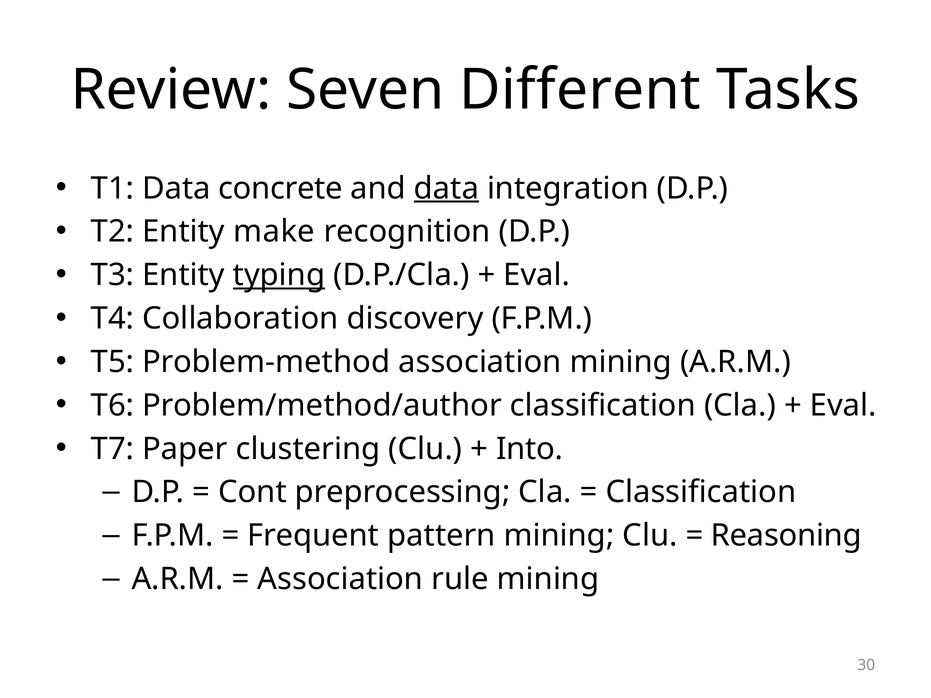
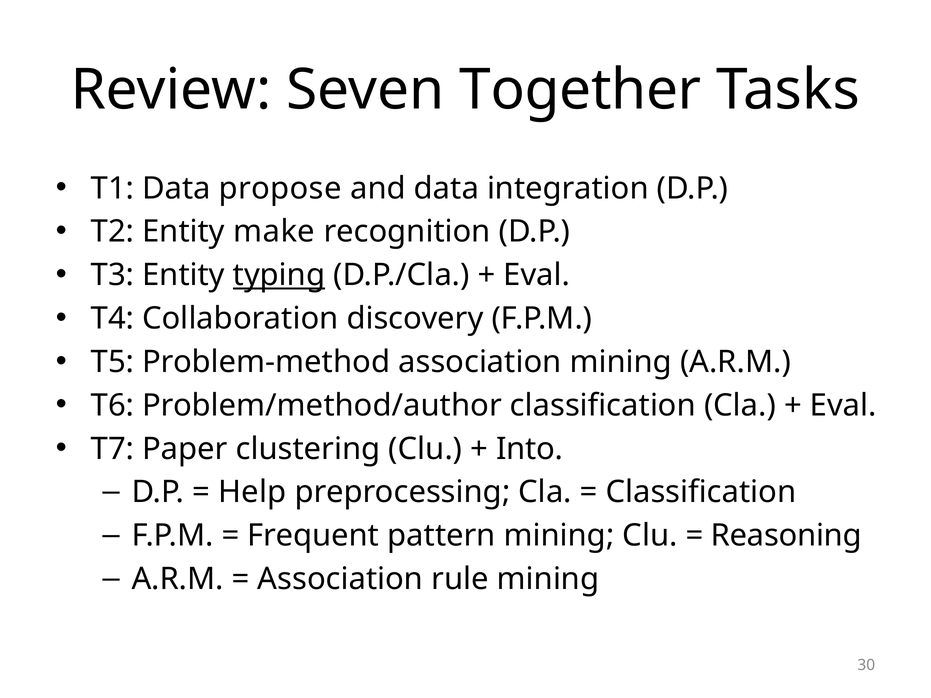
Different: Different -> Together (580, 90)
concrete: concrete -> propose (280, 188)
data underline: present -> none (446, 188)
Cont: Cont -> Help (252, 492)
